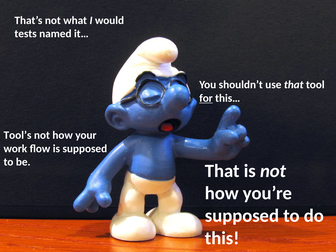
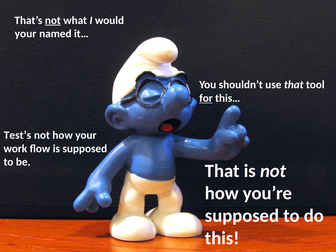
not underline: none -> present (53, 20)
tests: tests -> your (26, 34)
Tool’s: Tool’s -> Test’s (17, 135)
